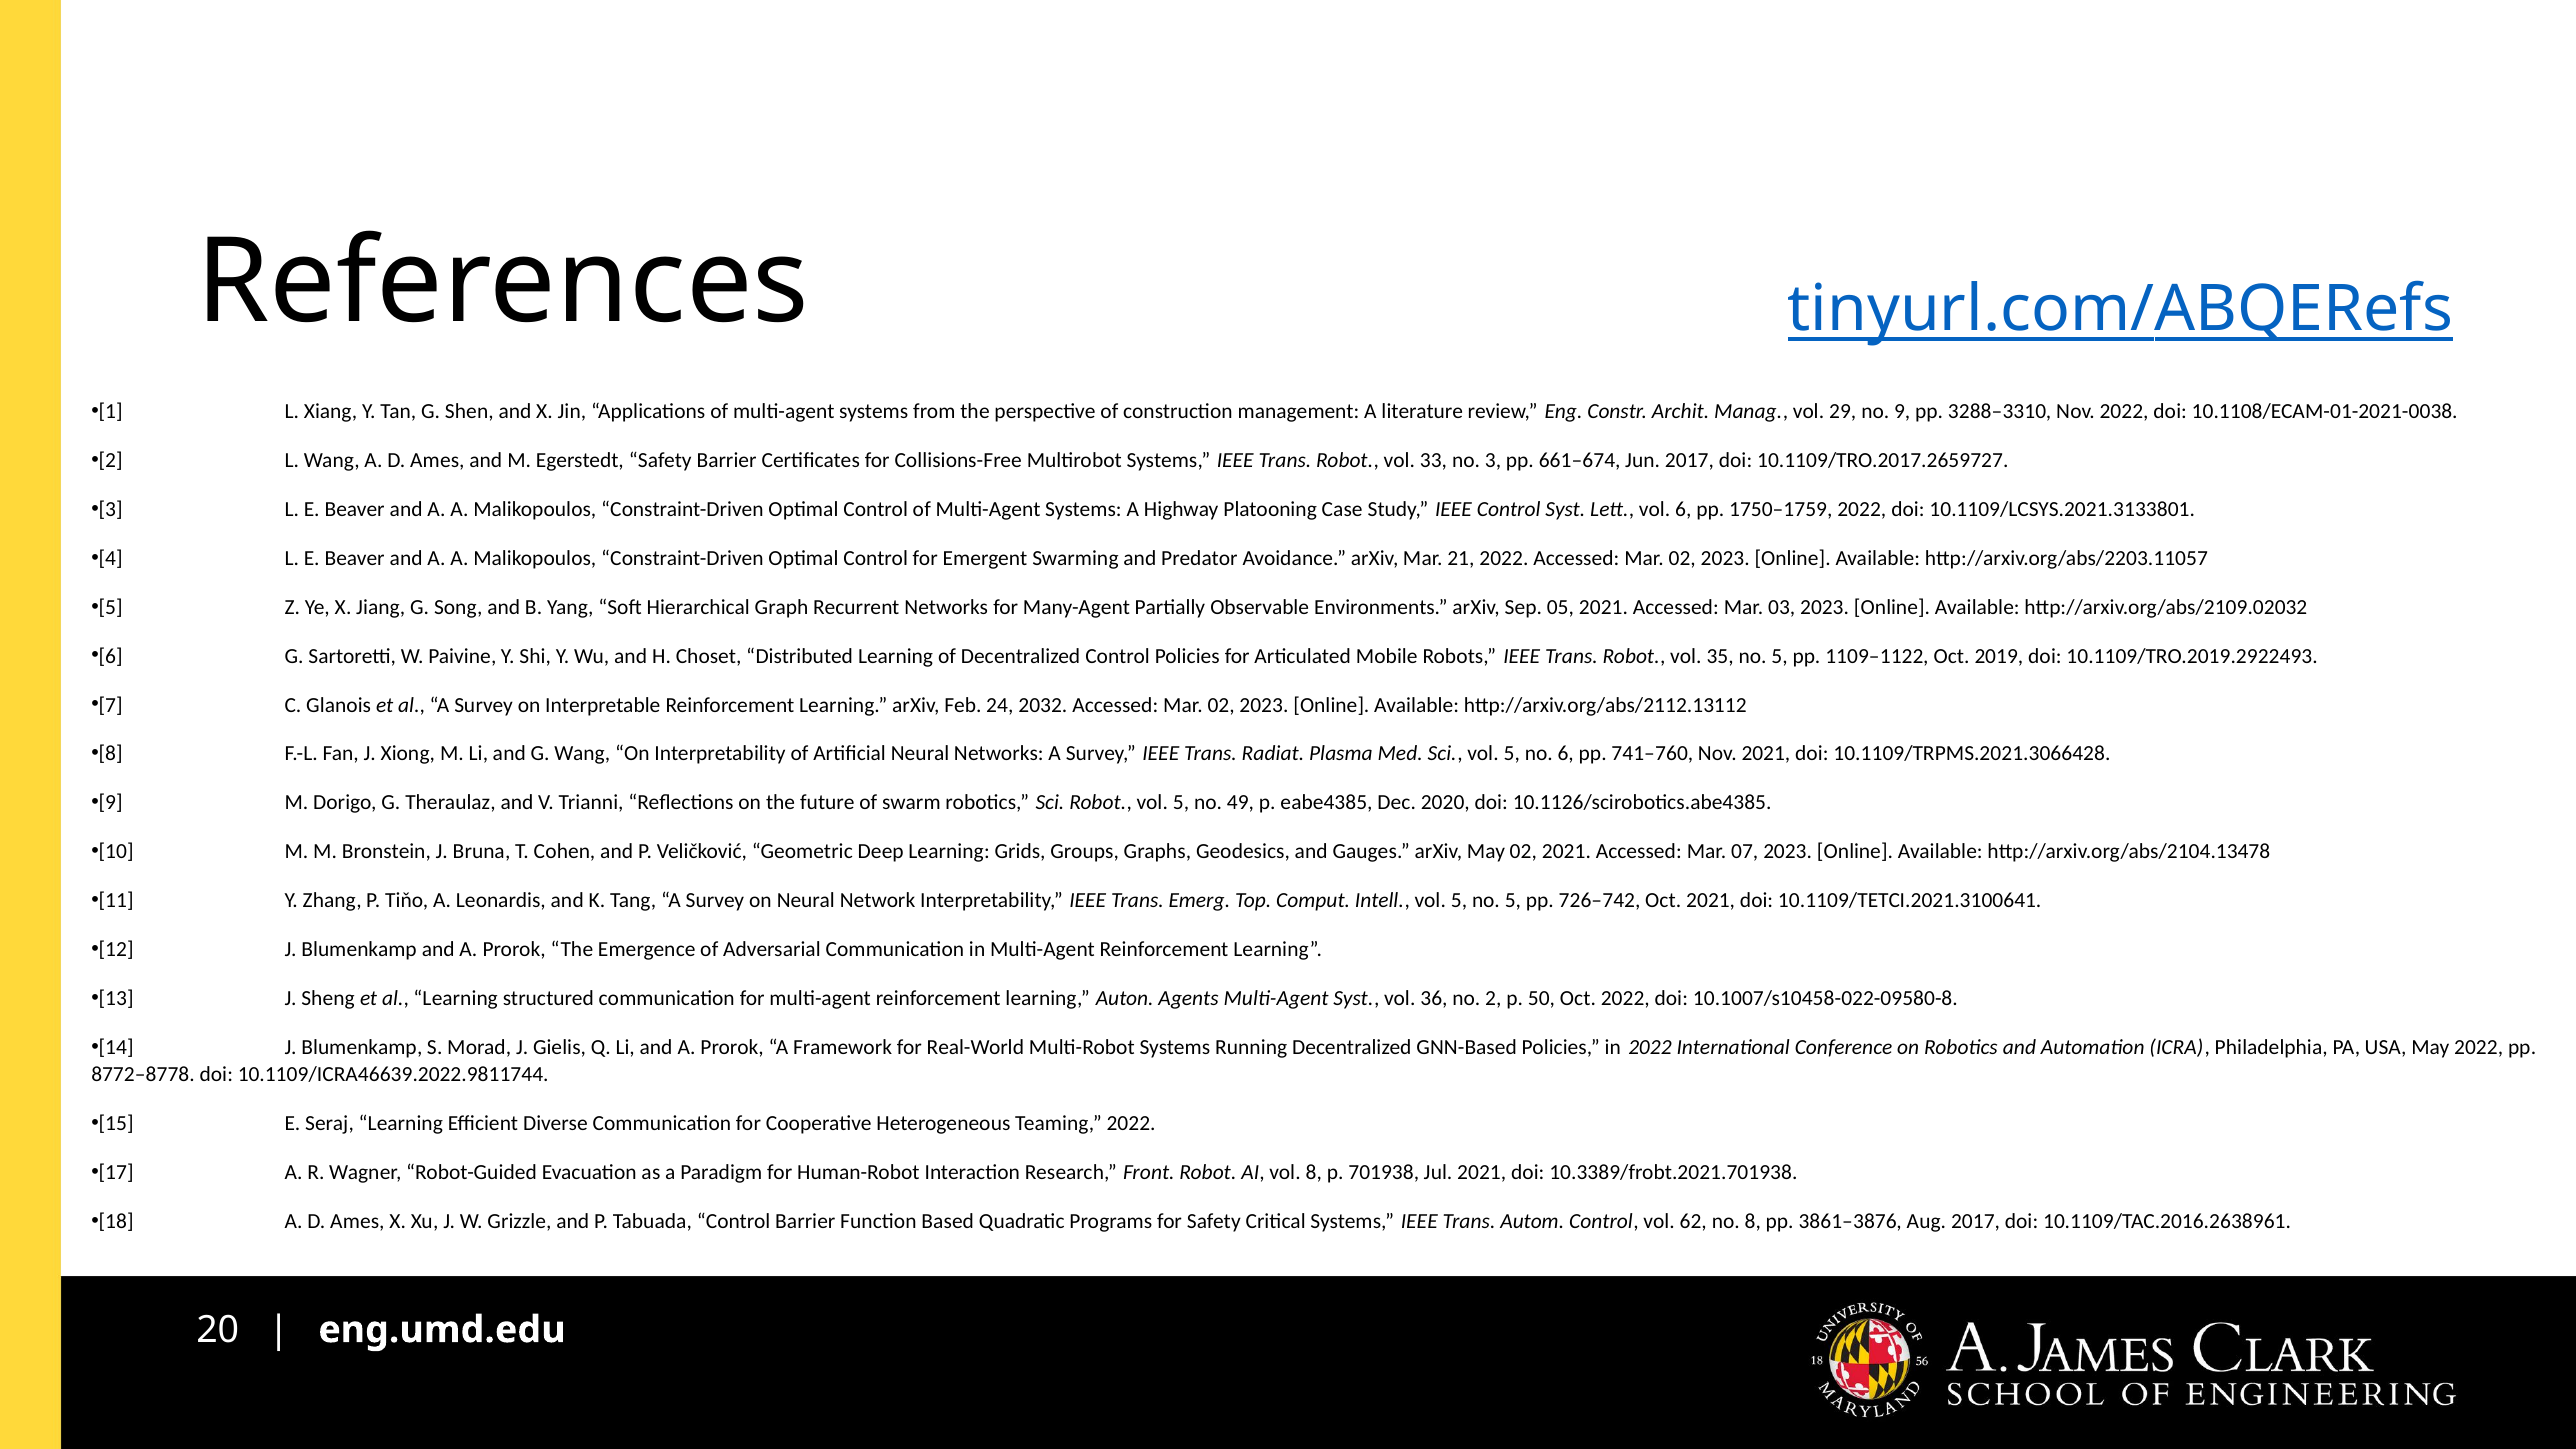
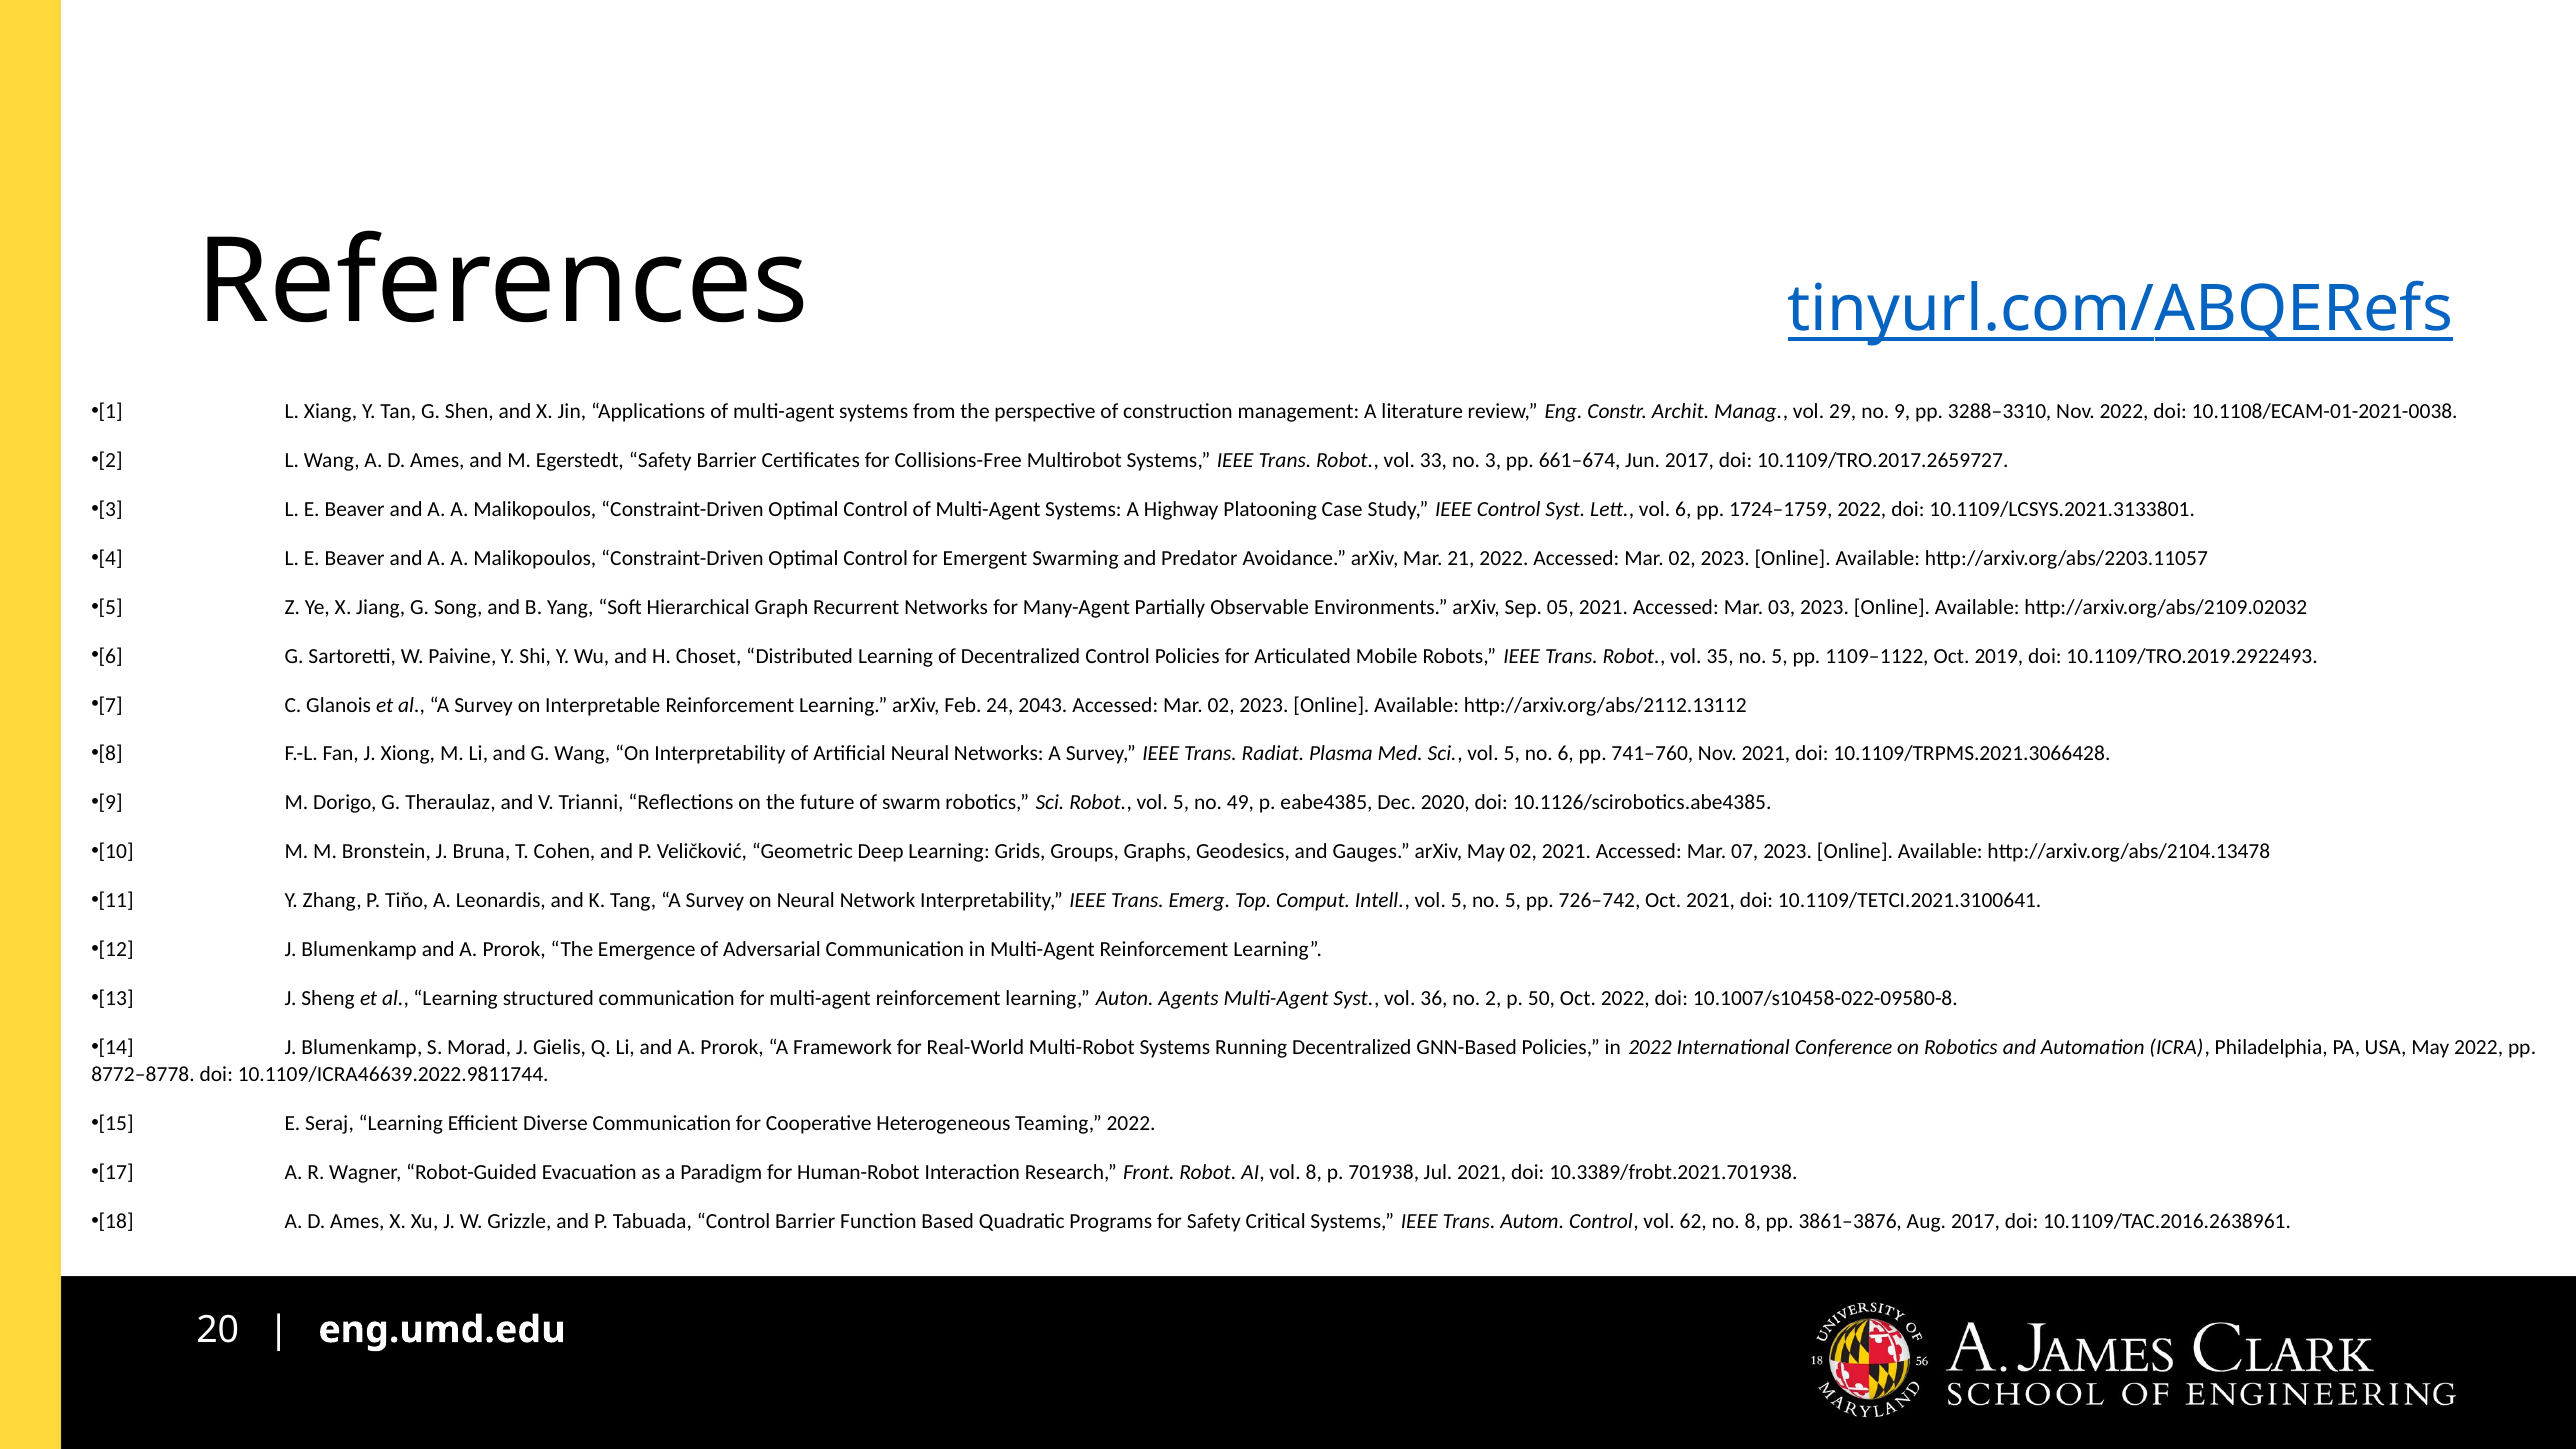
1750–1759: 1750–1759 -> 1724–1759 (1781, 509)
2032: 2032 -> 2043 (1043, 705)
